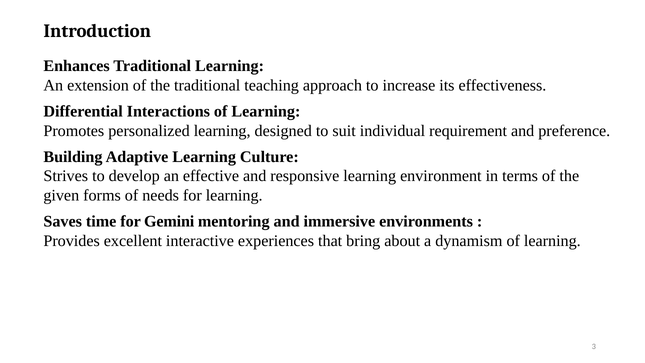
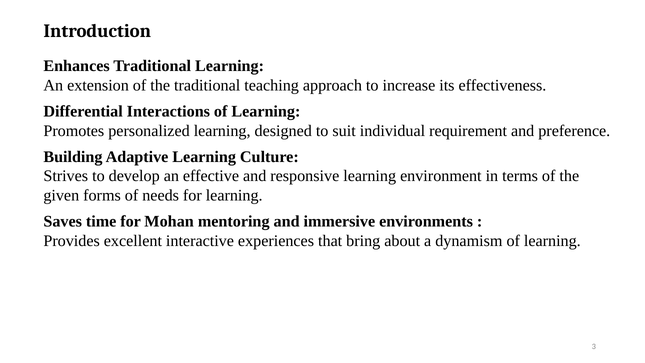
Gemini: Gemini -> Mohan (169, 222)
